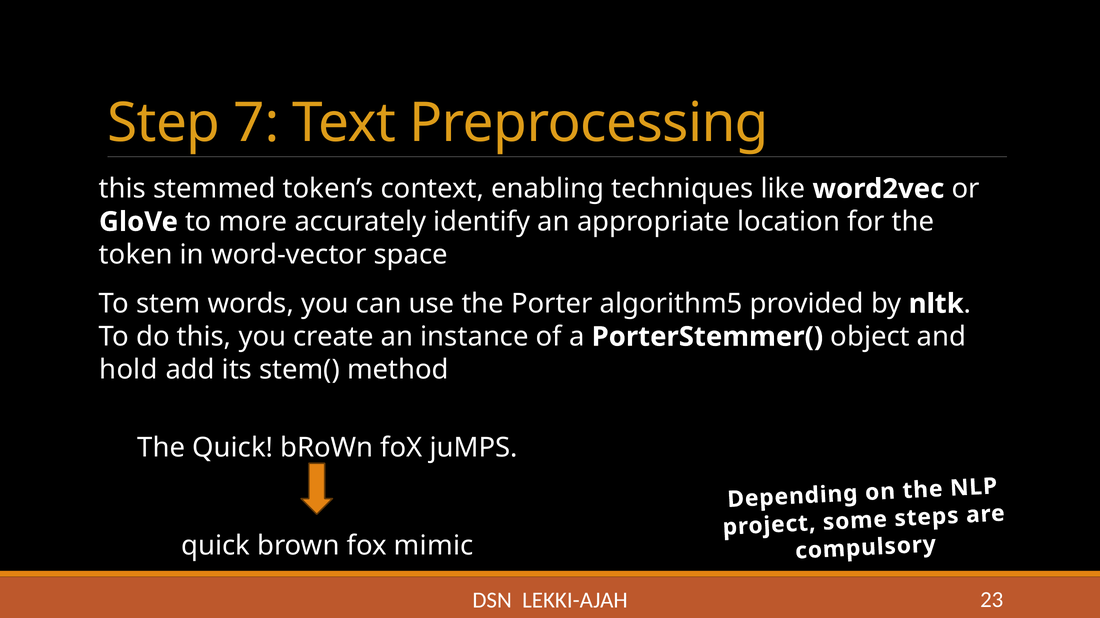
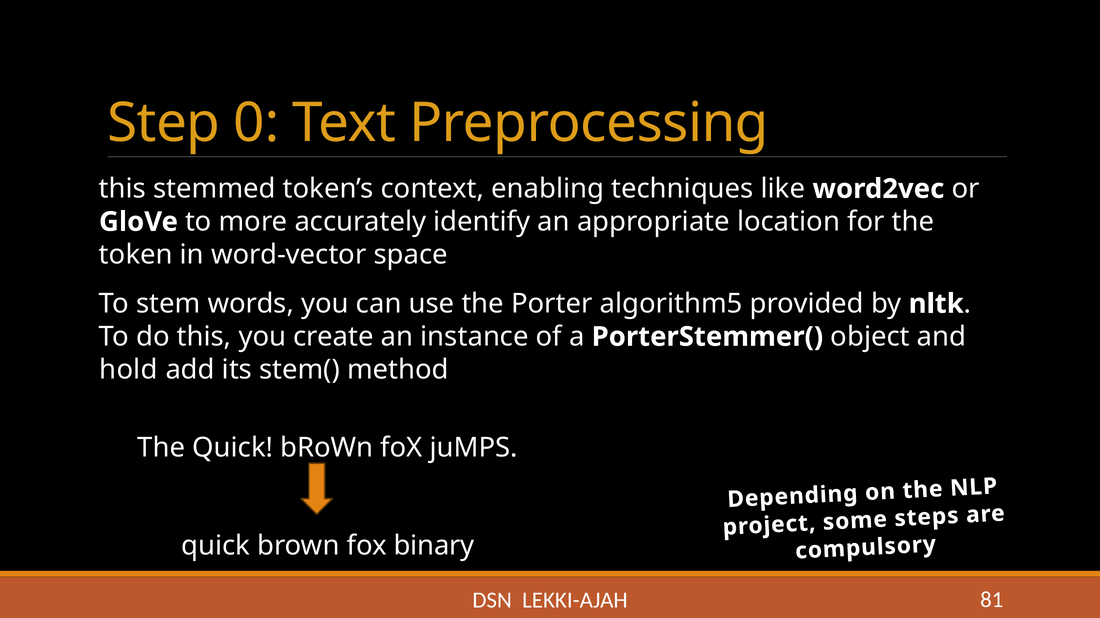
7: 7 -> 0 (256, 123)
mimic: mimic -> binary (434, 546)
23: 23 -> 81 (992, 601)
